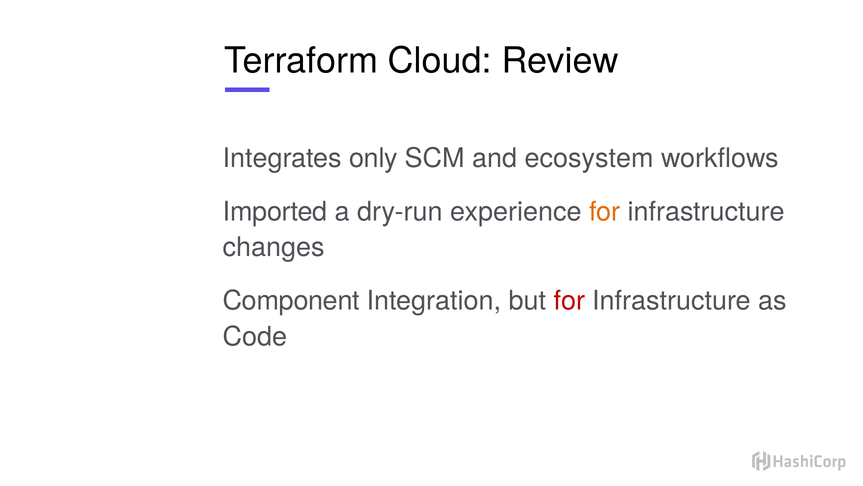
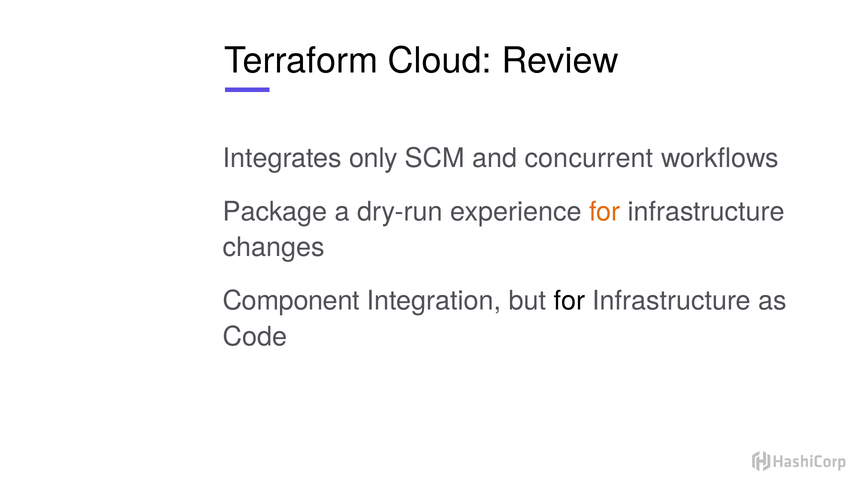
ecosystem: ecosystem -> concurrent (589, 158)
Imported: Imported -> Package (275, 212)
for colour: red -> black (569, 301)
